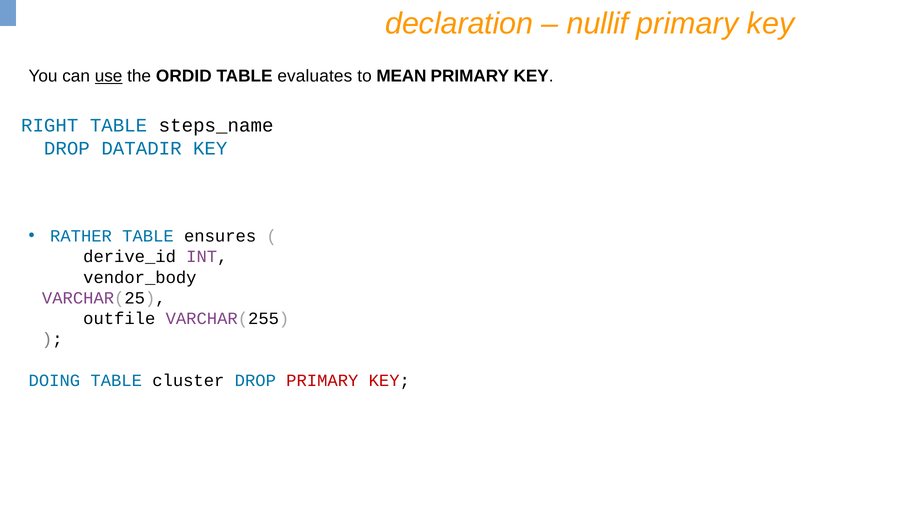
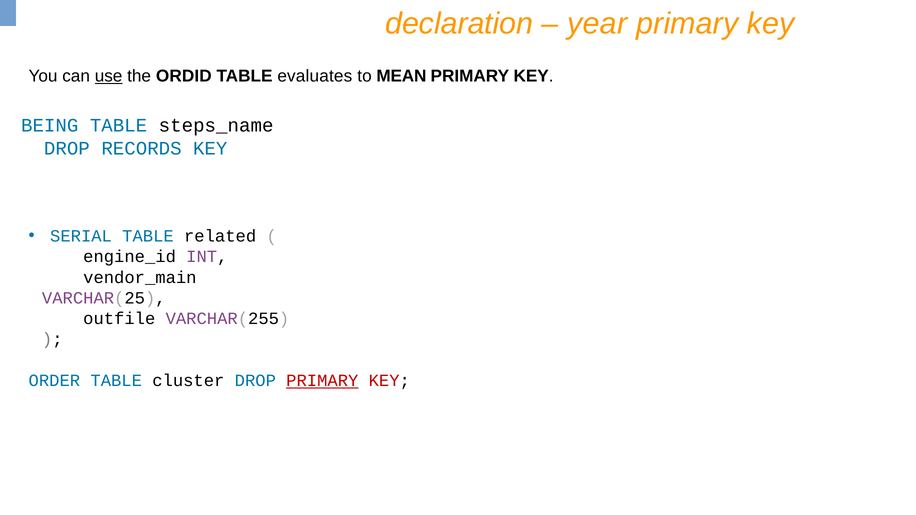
nullif: nullif -> year (597, 24)
RIGHT: RIGHT -> BEING (50, 126)
DATADIR: DATADIR -> RECORDS (142, 149)
RATHER: RATHER -> SERIAL (81, 236)
ensures: ensures -> related (220, 236)
derive_id: derive_id -> engine_id (130, 257)
vendor_body: vendor_body -> vendor_main (140, 277)
DOING: DOING -> ORDER (54, 381)
PRIMARY underline: none -> present (322, 381)
